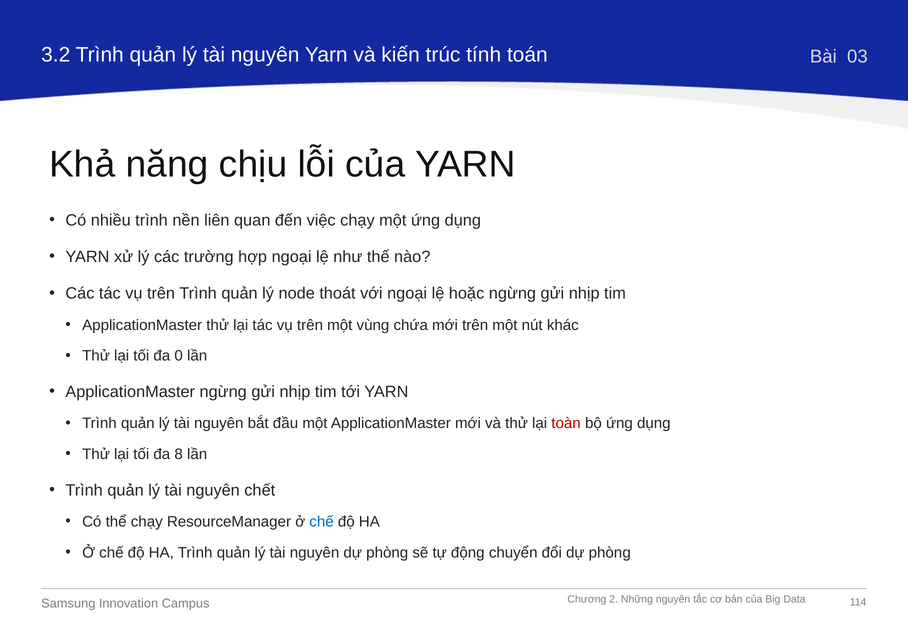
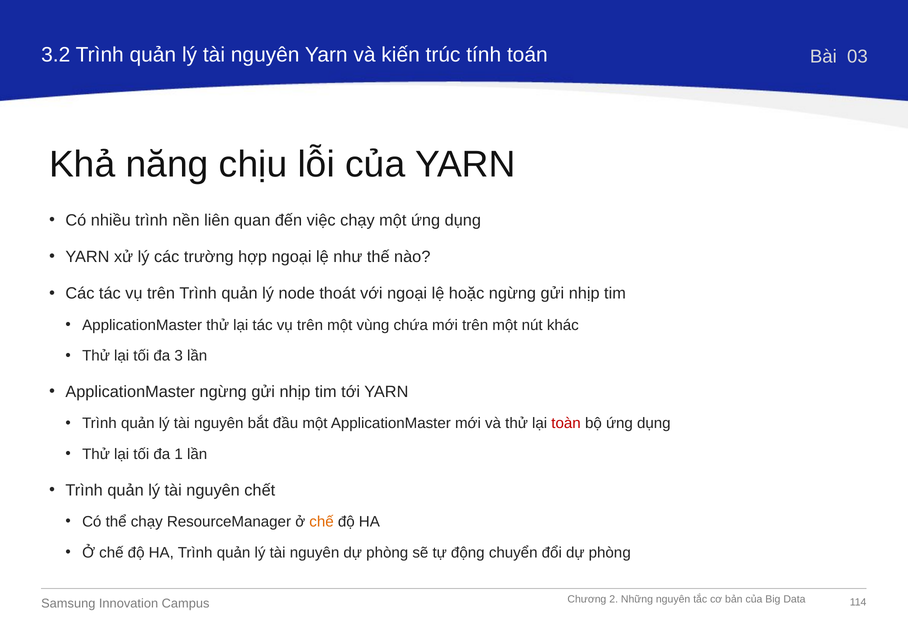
0: 0 -> 3 (179, 356)
8: 8 -> 1 (179, 455)
chế colour: blue -> orange (322, 522)
